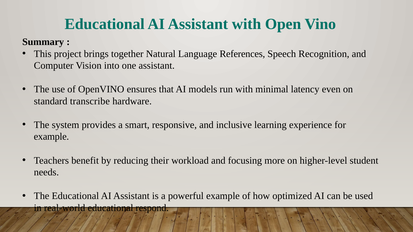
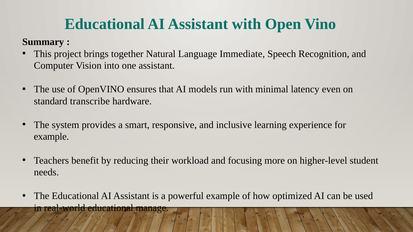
References: References -> Immediate (242, 54)
respond: respond -> manage (152, 208)
